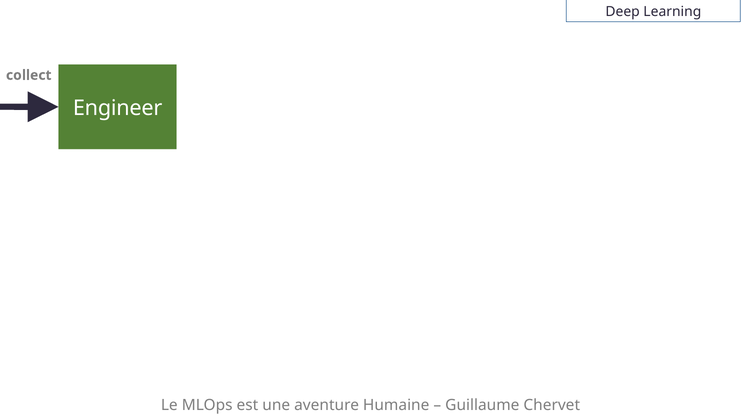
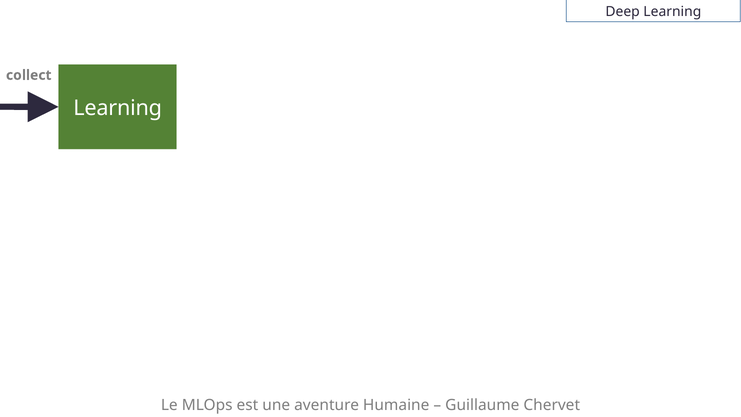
Engineer: Engineer -> Learning (118, 108)
